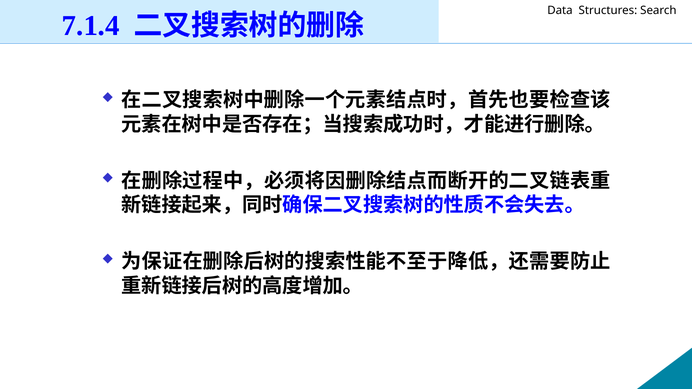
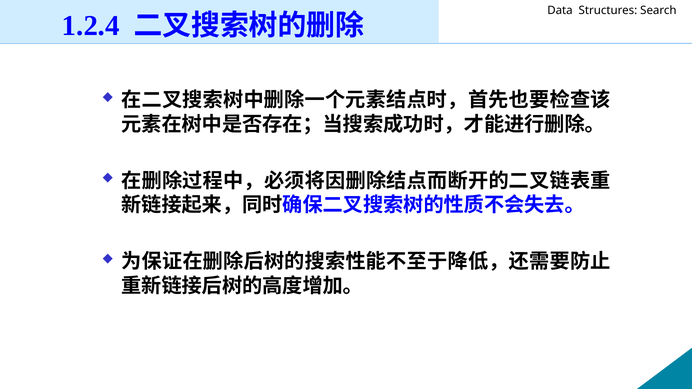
7.1.4: 7.1.4 -> 1.2.4 (91, 26)
